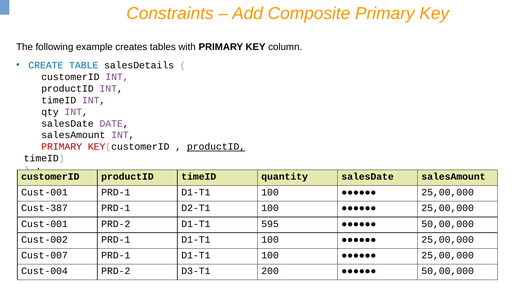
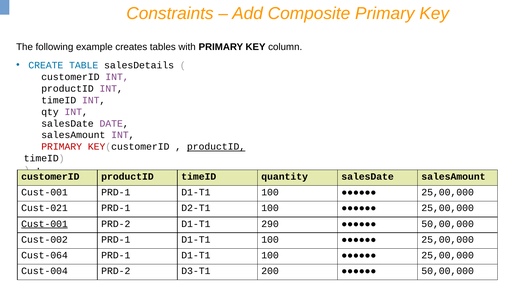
Cust-387: Cust-387 -> Cust-021 (45, 208)
Cust-001 underline: none -> present (45, 224)
595: 595 -> 290 (270, 224)
Cust-007: Cust-007 -> Cust-064 (45, 256)
